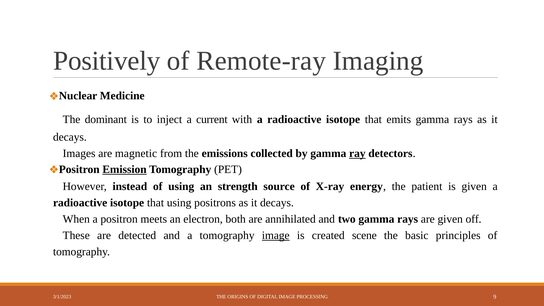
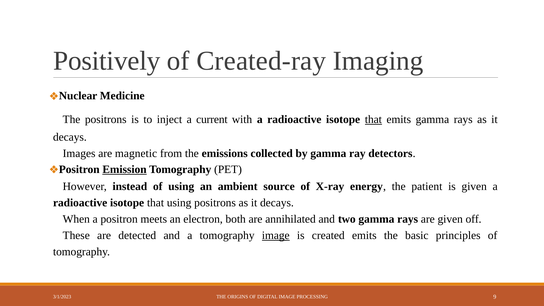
Remote-ray: Remote-ray -> Created-ray (261, 61)
dominant: dominant -> positrons (106, 120)
that underline: none -> present (373, 120)
ray underline: present -> none (357, 153)
strength: strength -> ambient (238, 186)
created scene: scene -> emits (364, 235)
